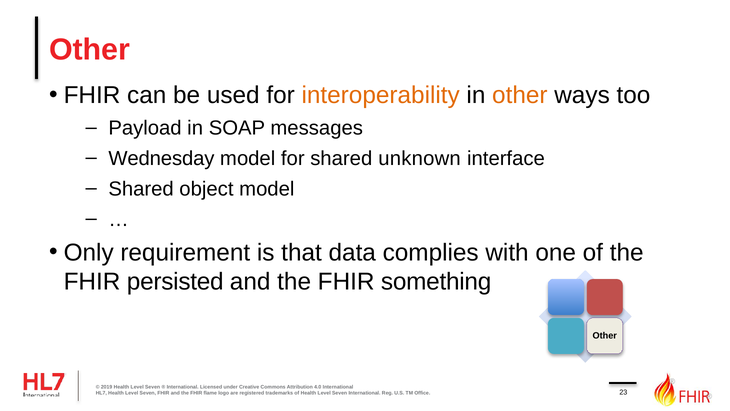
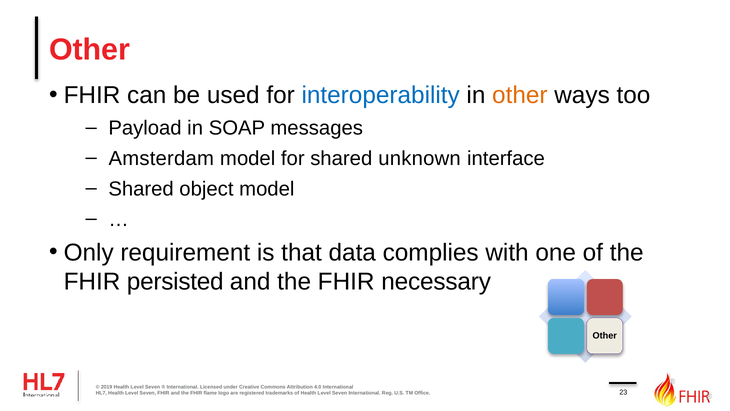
interoperability colour: orange -> blue (381, 95)
Wednesday: Wednesday -> Amsterdam (161, 158)
something: something -> necessary (436, 281)
